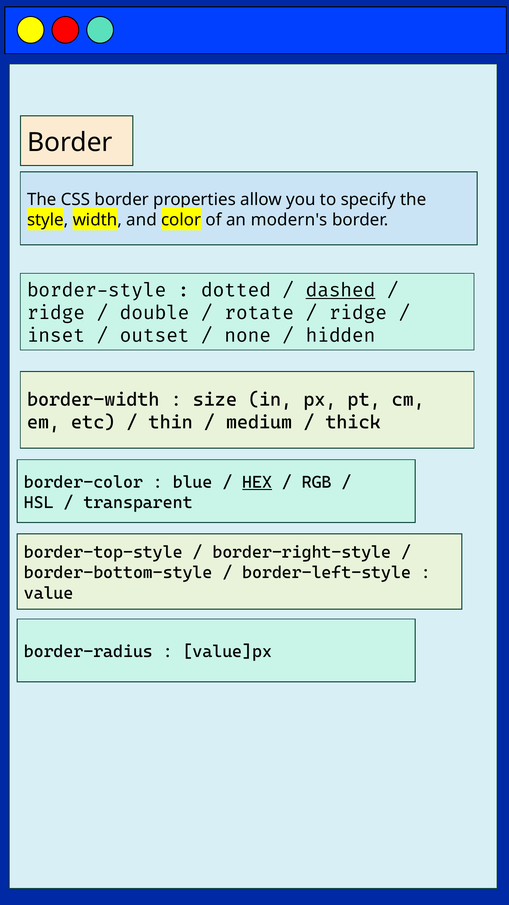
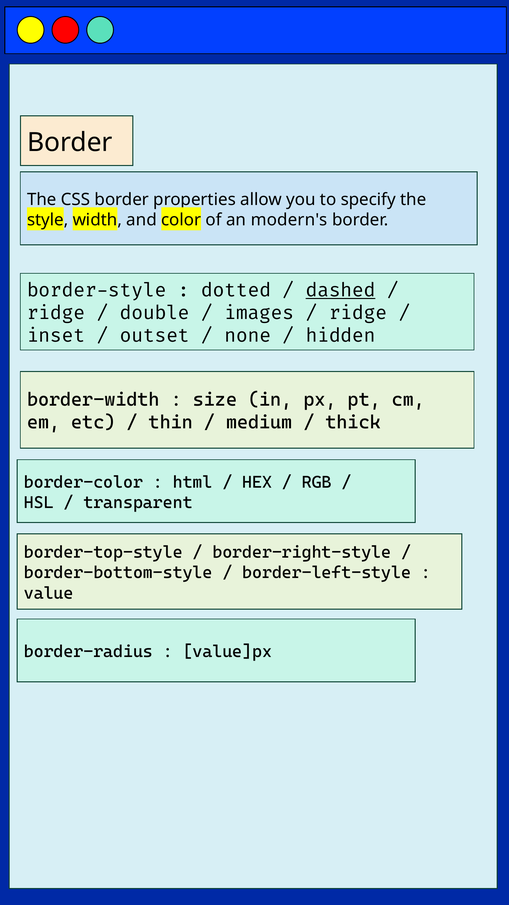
rotate: rotate -> images (259, 313)
blue: blue -> html (193, 482)
HEX underline: present -> none (257, 482)
